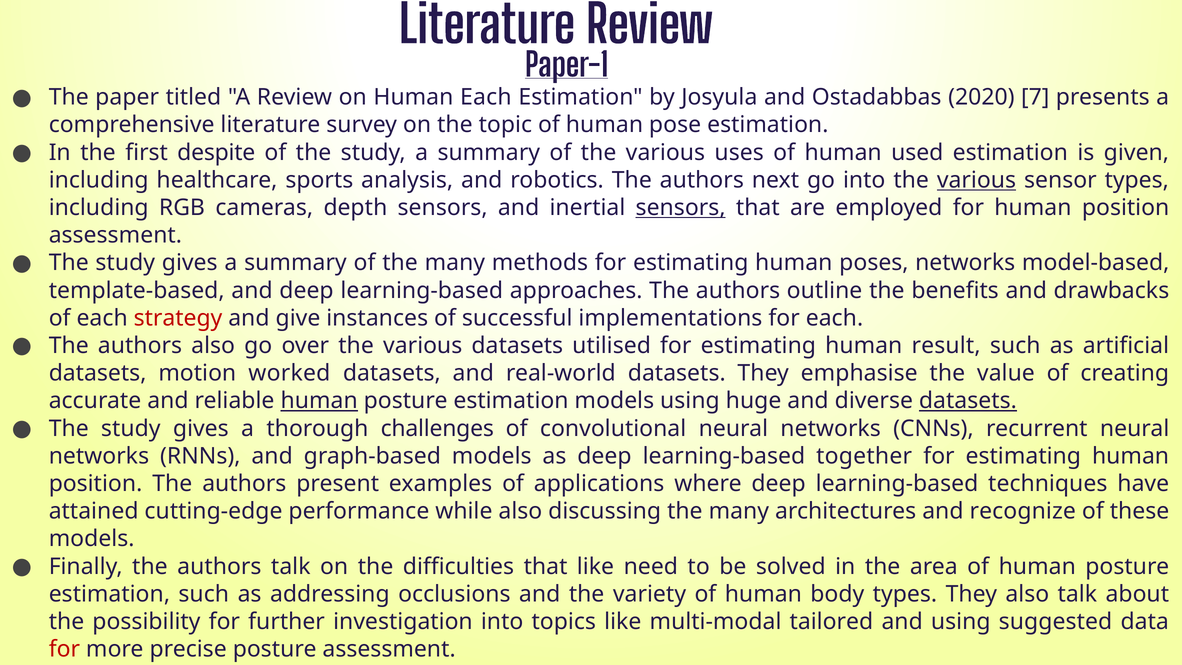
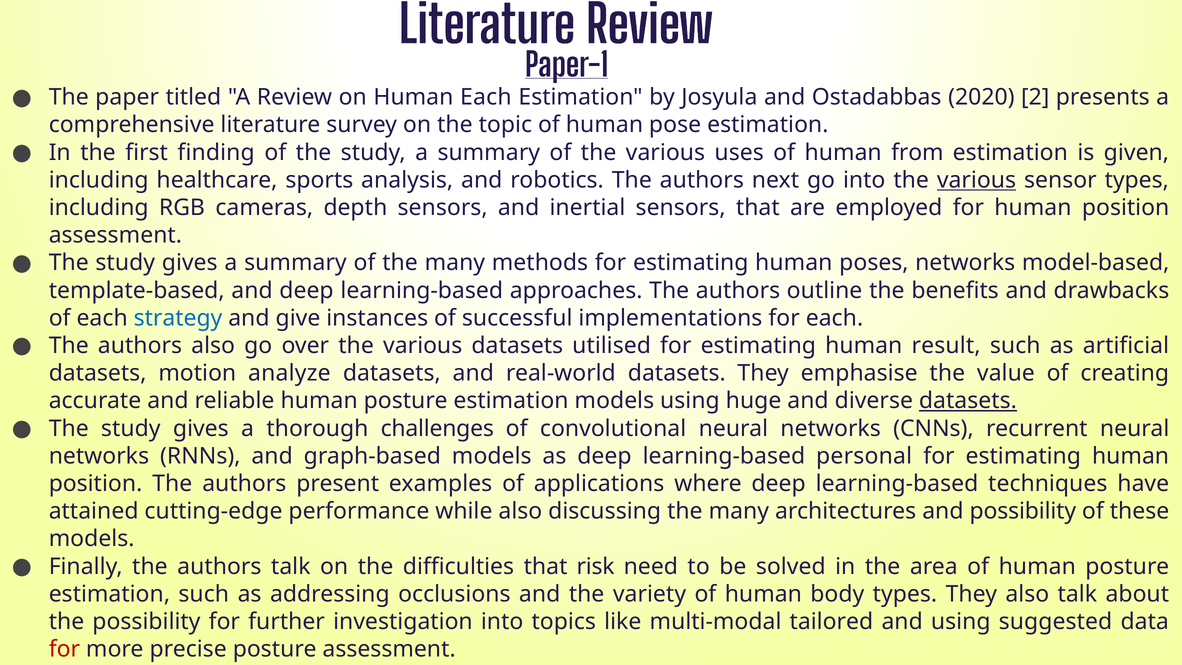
7: 7 -> 2 (1035, 97)
despite: despite -> finding (216, 152)
used: used -> from (917, 152)
sensors underline: present -> none (681, 208)
strategy colour: red -> blue (178, 318)
worked: worked -> analyze (289, 373)
human underline: present -> none (319, 401)
together: together -> personal (864, 456)
and recognize: recognize -> possibility (1023, 511)
that like: like -> risk (596, 566)
